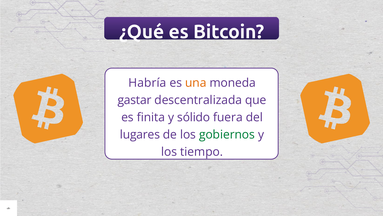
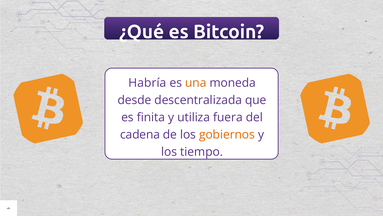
gastar: gastar -> desde (134, 100)
sólido: sólido -> utiliza (194, 117)
lugares: lugares -> cadena (140, 134)
gobiernos colour: green -> orange (227, 134)
